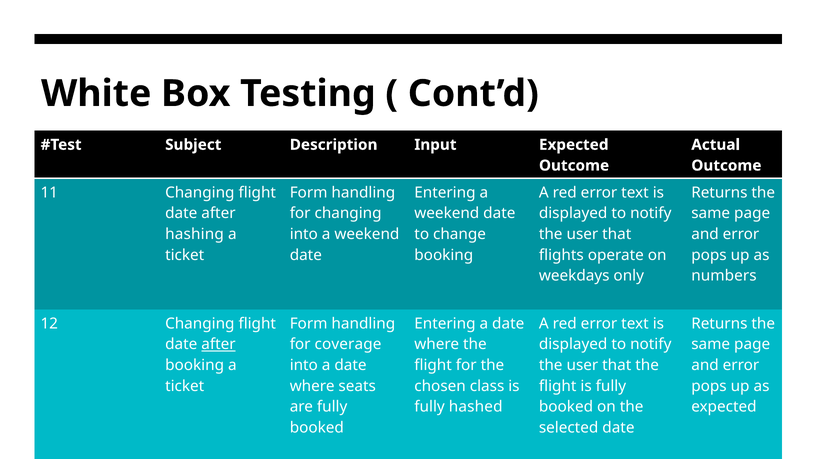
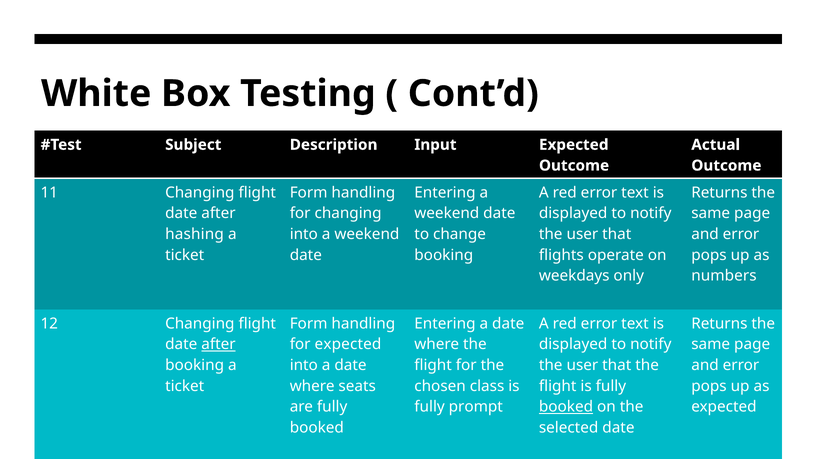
for coverage: coverage -> expected (348, 345)
hashed: hashed -> prompt (476, 407)
booked underline: none -> present (566, 407)
